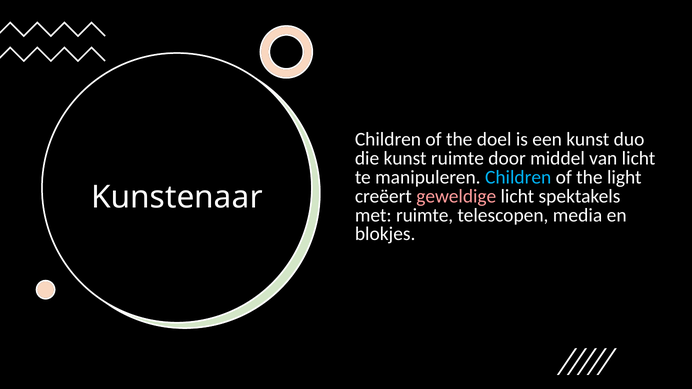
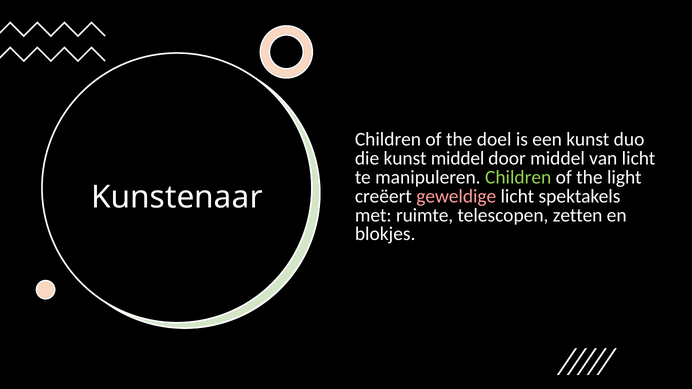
kunst ruimte: ruimte -> middel (458, 158)
Children colour: light blue -> light green (518, 177)
media: media -> zetten (578, 215)
